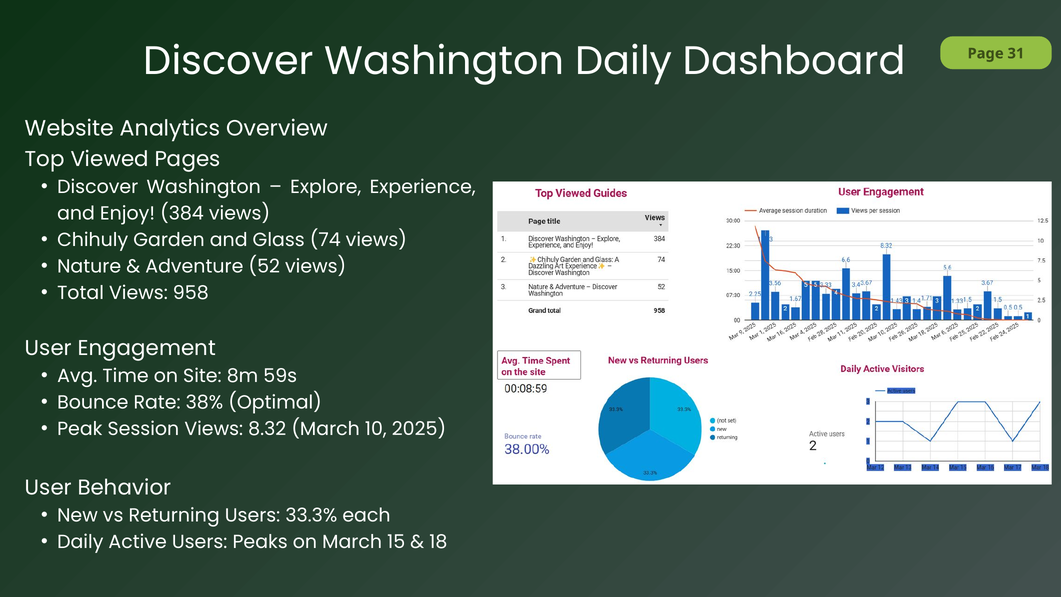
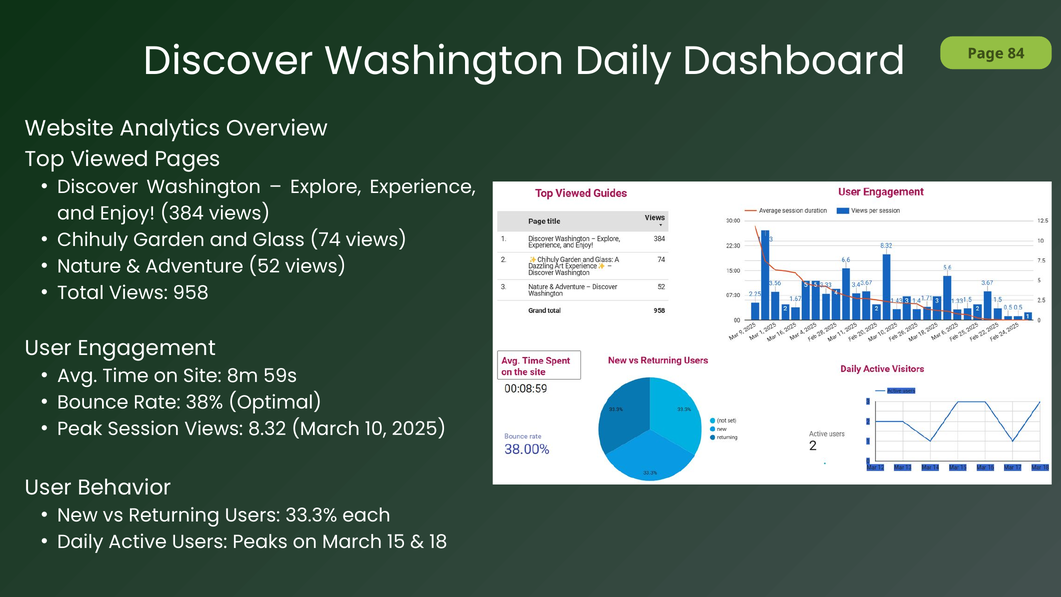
31: 31 -> 84 (1016, 53)
